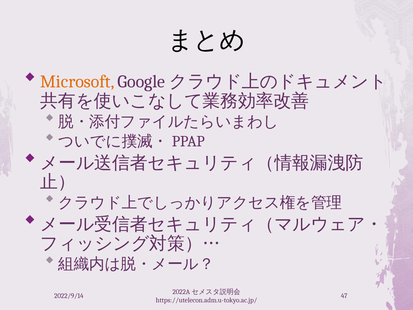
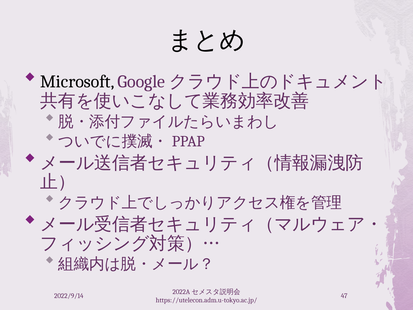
Microsoft colour: orange -> black (77, 82)
